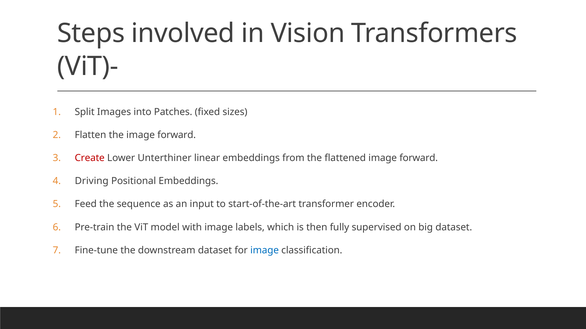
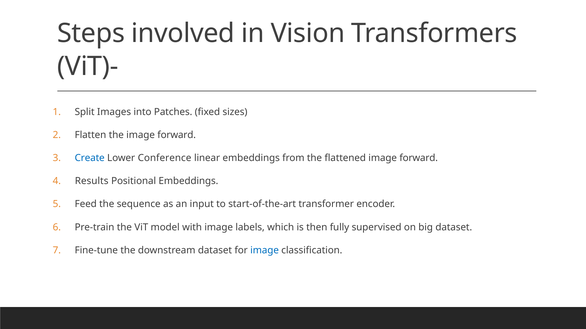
Create colour: red -> blue (90, 158)
Unterthiner: Unterthiner -> Conference (165, 158)
Driving: Driving -> Results (92, 181)
